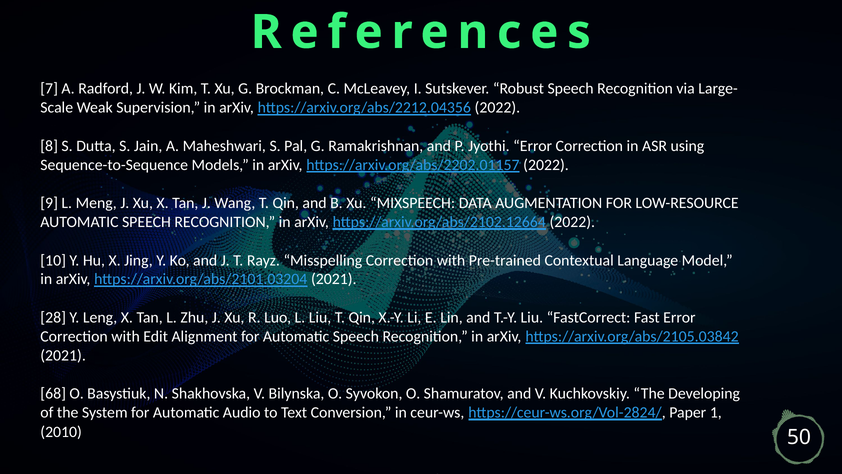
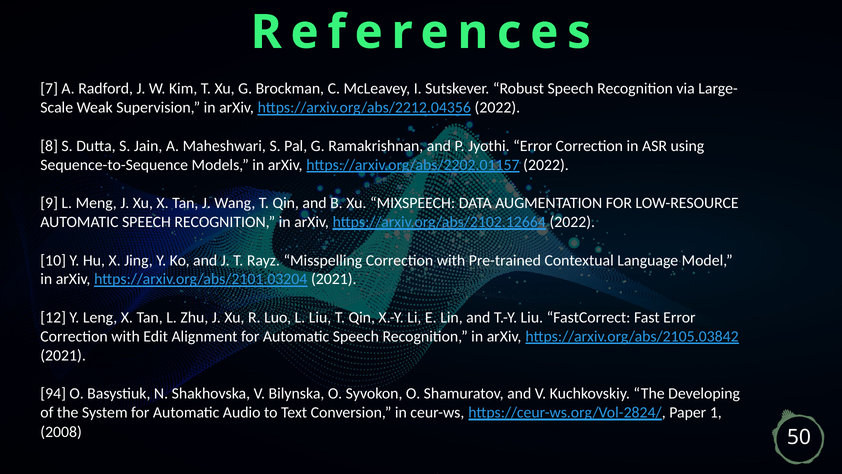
28: 28 -> 12 (53, 317)
68: 68 -> 94 (53, 393)
2010: 2010 -> 2008 (61, 432)
